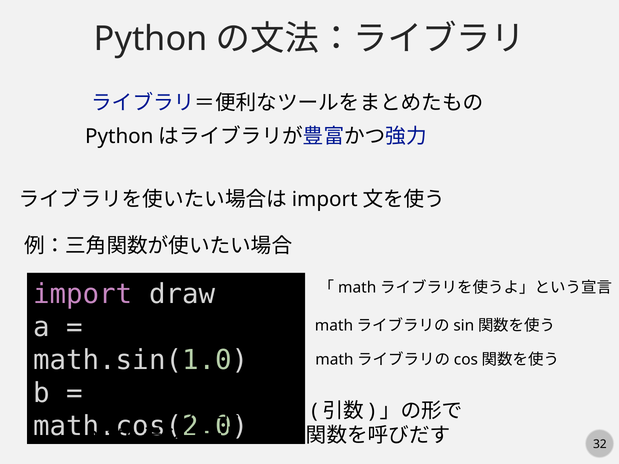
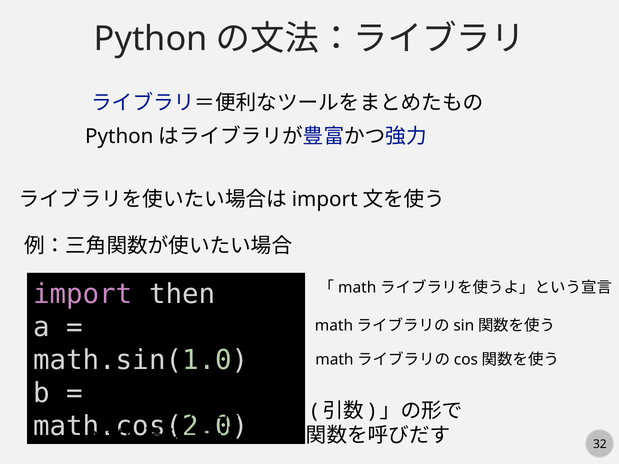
draw: draw -> then (182, 294)
